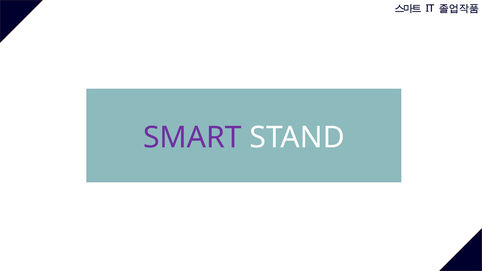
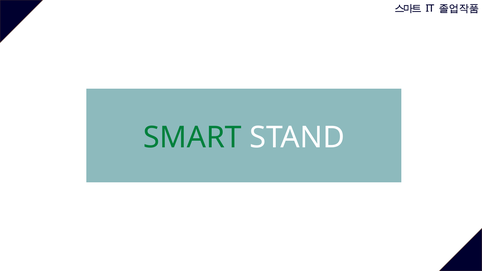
SMART colour: purple -> green (192, 138)
